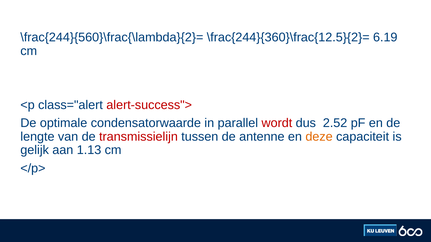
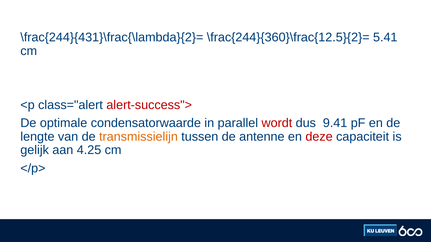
\frac{244}{560}\frac{\lambda}{2}=: \frac{244}{560}\frac{\lambda}{2}= -> \frac{244}{431}\frac{\lambda}{2}= (112, 37)
6.19: 6.19 -> 5.41 (385, 37)
2.52: 2.52 -> 9.41 (335, 123)
transmissielijn colour: red -> orange (138, 137)
deze colour: orange -> red (319, 137)
1.13: 1.13 -> 4.25 (89, 150)
